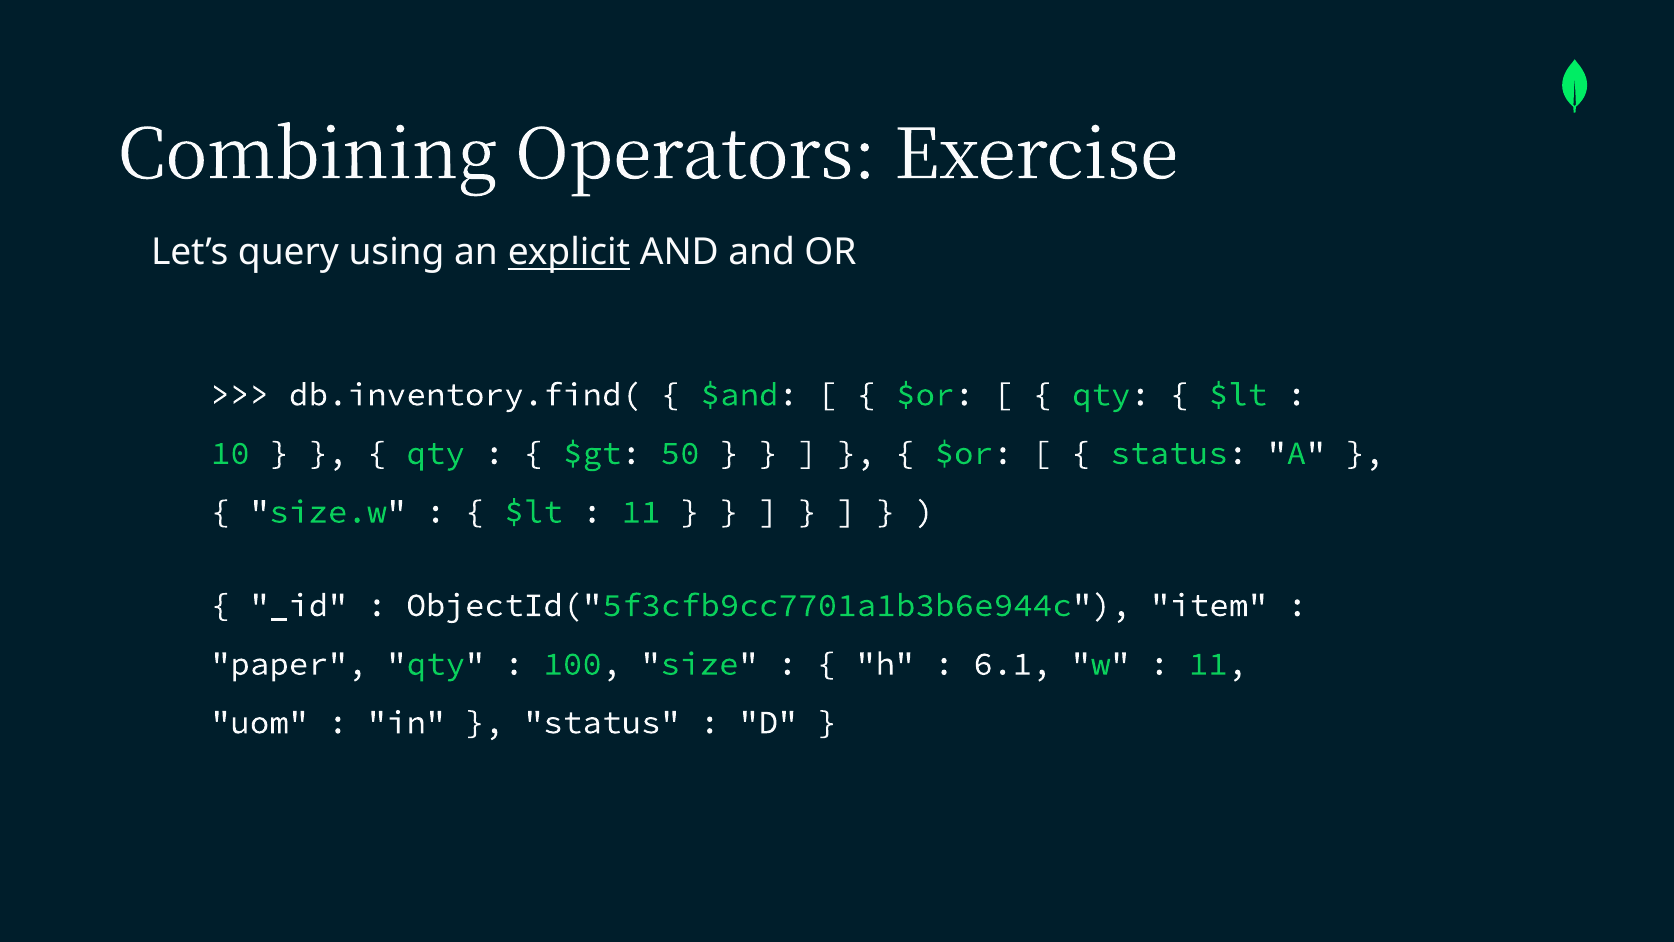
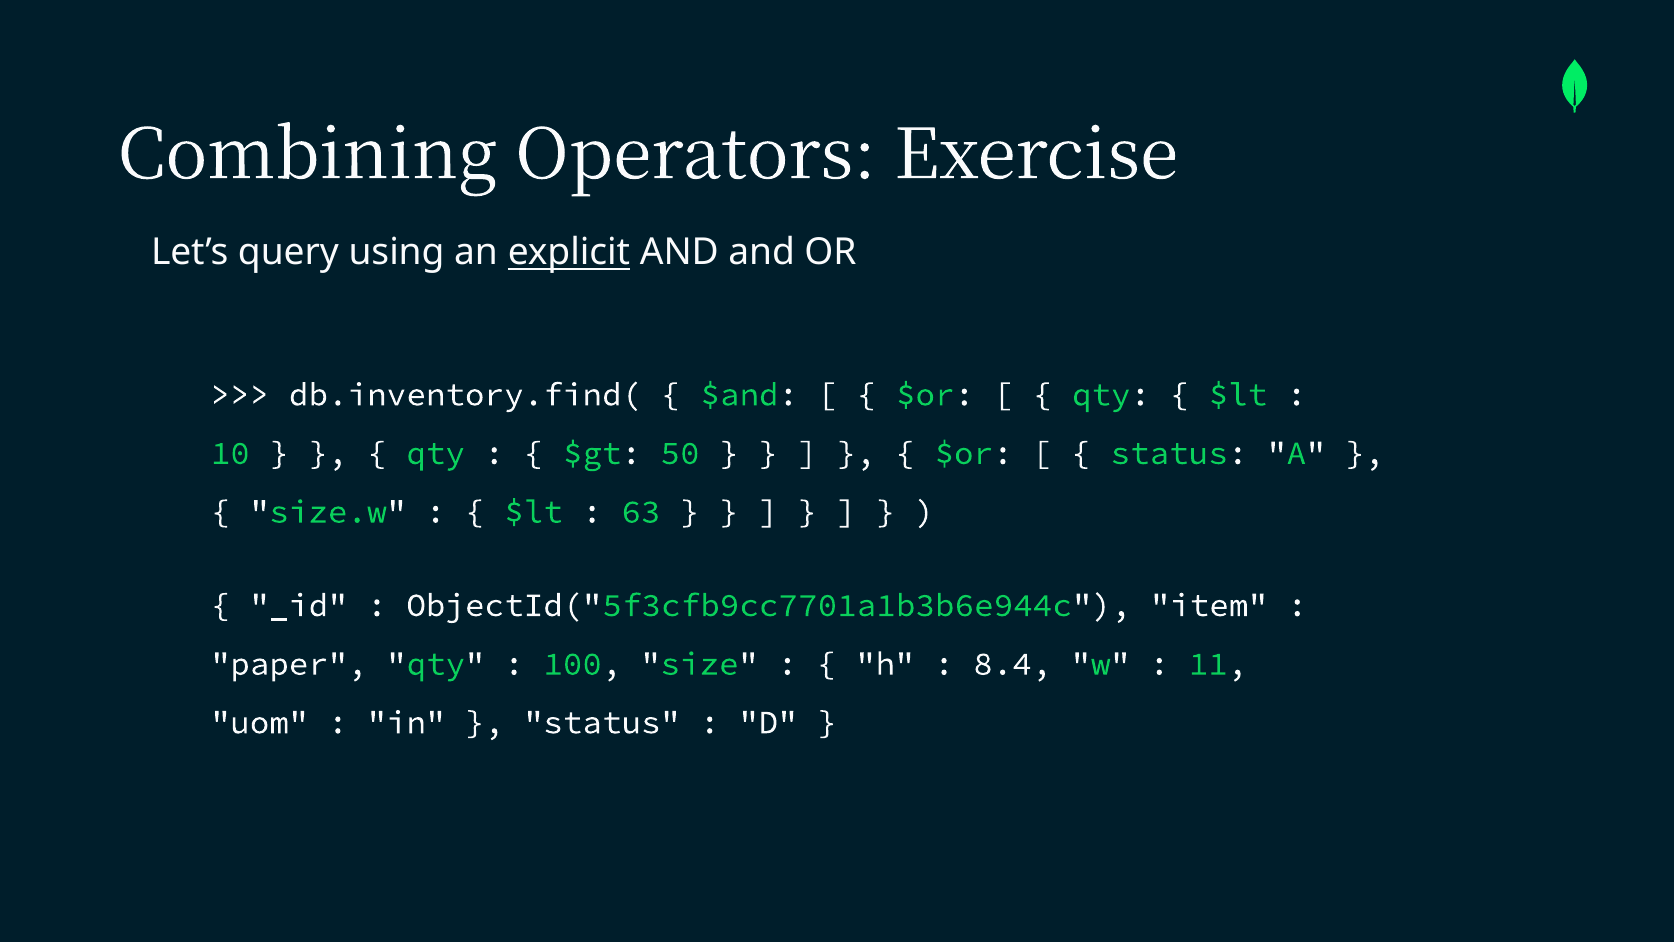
11: 11 -> 63 (641, 512)
6.1: 6.1 -> 8.4 (1012, 664)
